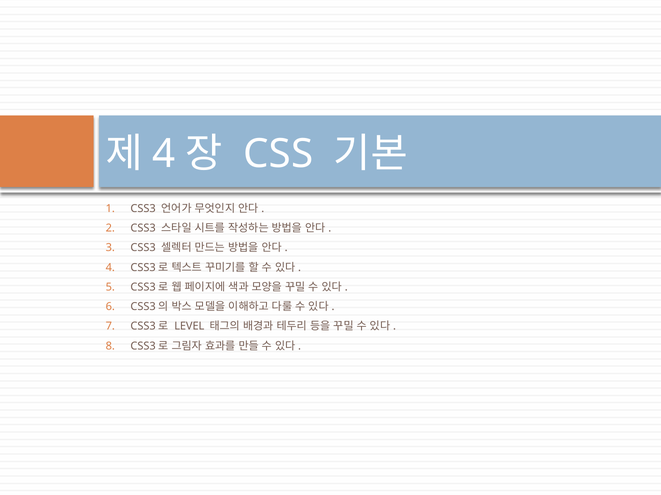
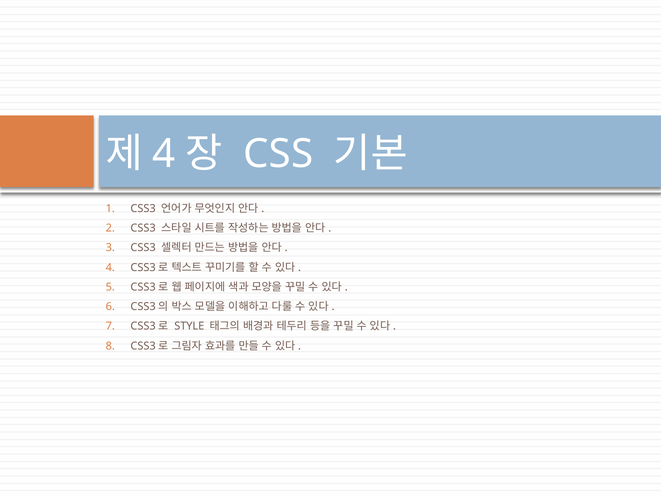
LEVEL: LEVEL -> STYLE (189, 327)
